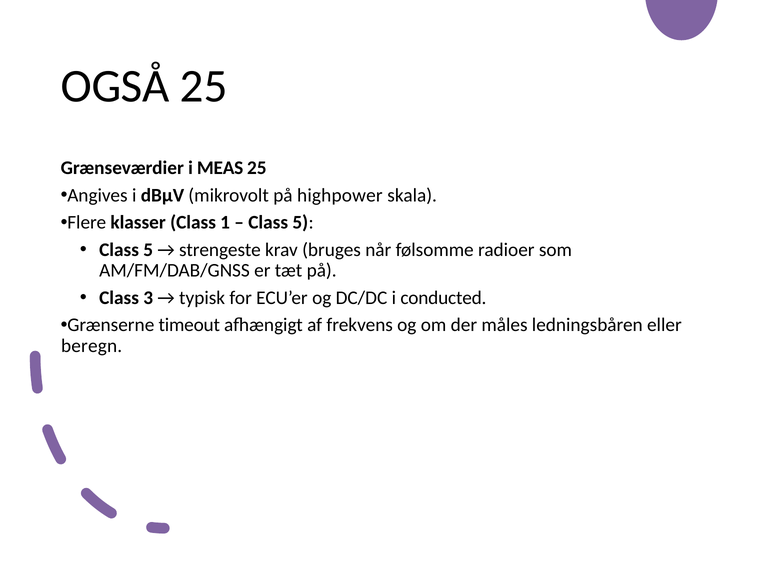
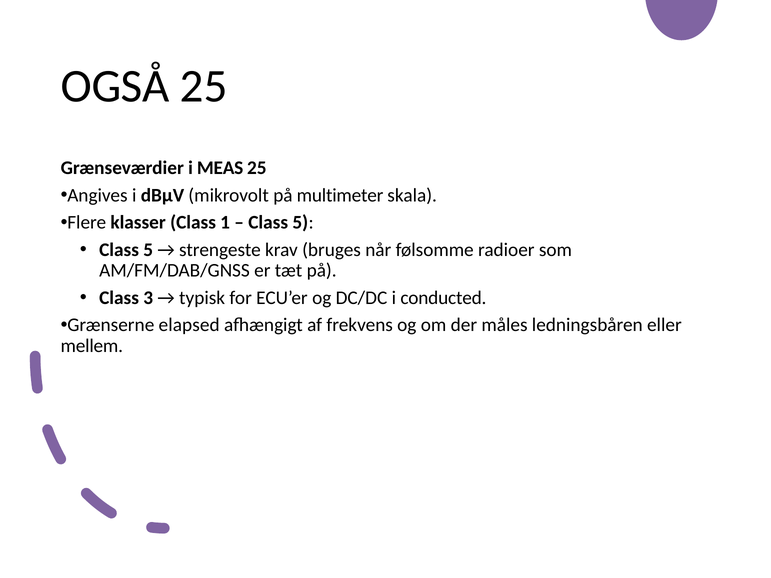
highpower: highpower -> multimeter (340, 195)
timeout: timeout -> elapsed (189, 325)
beregn: beregn -> mellem (92, 346)
